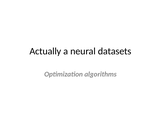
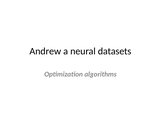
Actually: Actually -> Andrew (45, 51)
